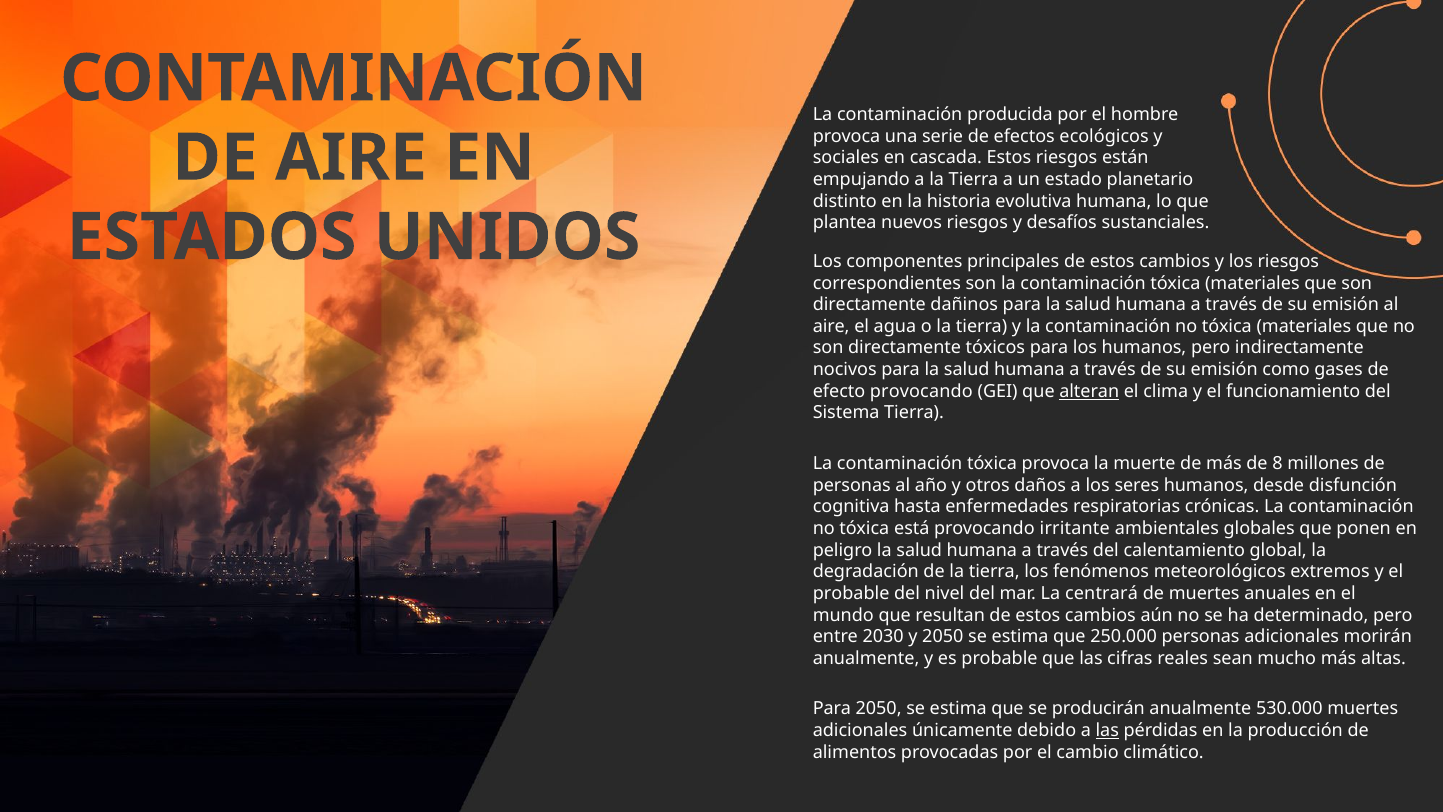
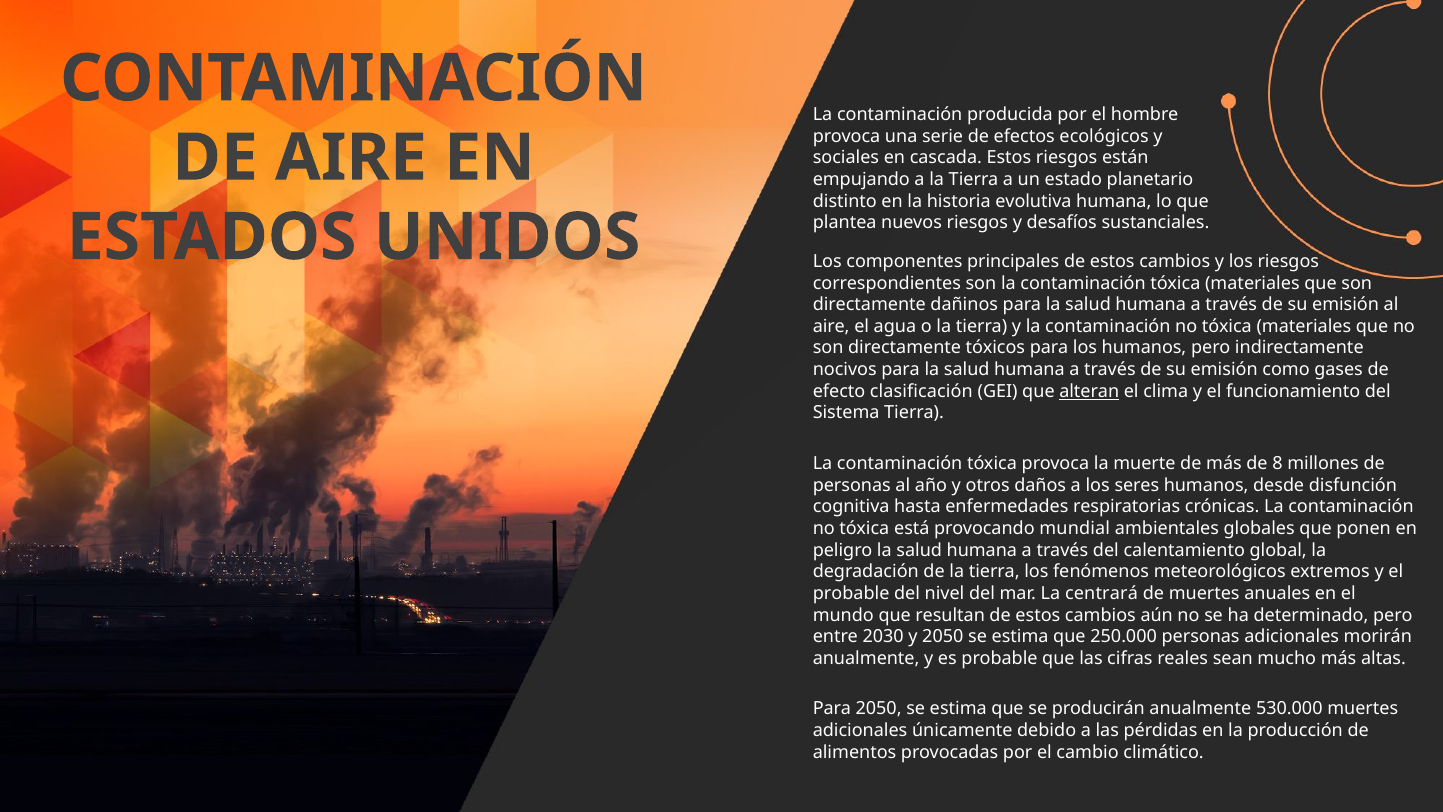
efecto provocando: provocando -> clasificación (921, 391)
irritante: irritante -> mundial (1075, 528)
las underline: present -> none (1107, 730)
